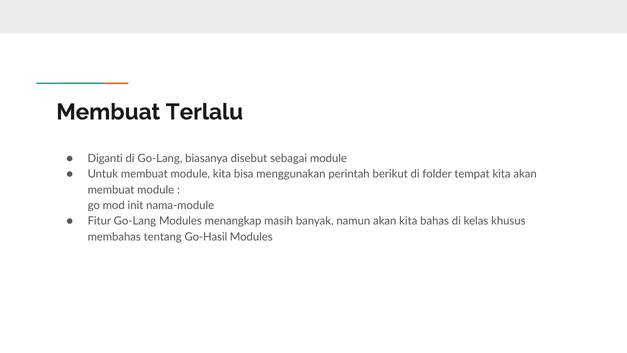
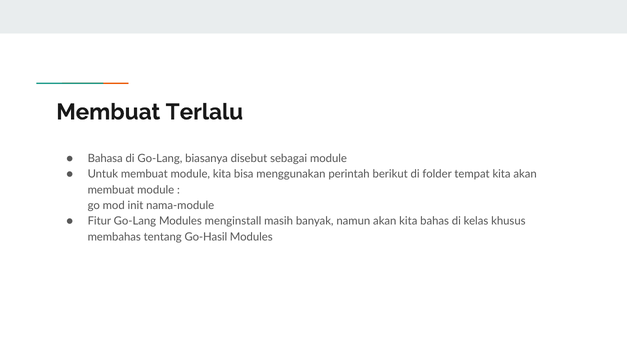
Diganti: Diganti -> Bahasa (105, 158)
menangkap: menangkap -> menginstall (233, 221)
